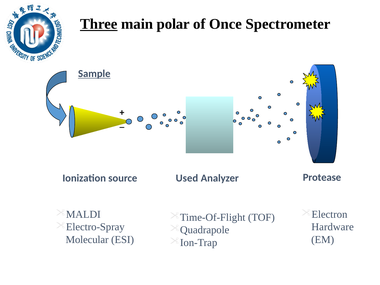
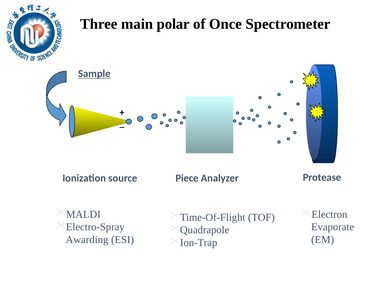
Three underline: present -> none (99, 24)
Used: Used -> Piece (187, 178)
Hardware: Hardware -> Evaporate (333, 227)
Molecular: Molecular -> Awarding (87, 240)
